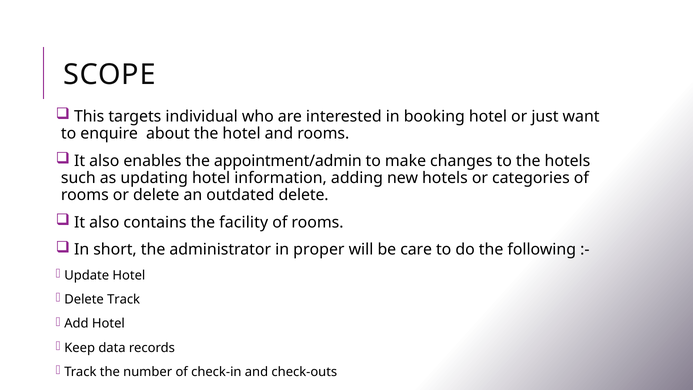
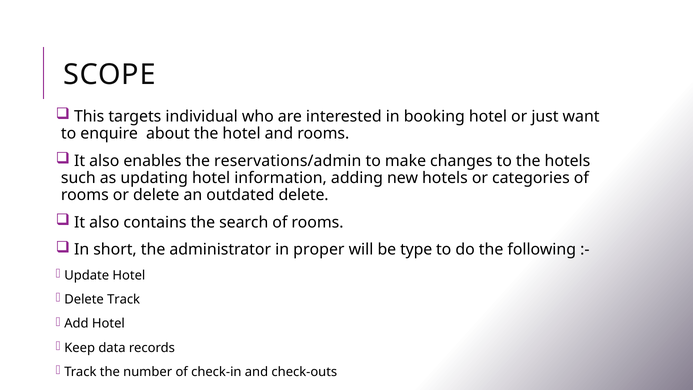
appointment/admin: appointment/admin -> reservations/admin (288, 161)
facility: facility -> search (244, 222)
care: care -> type (416, 249)
